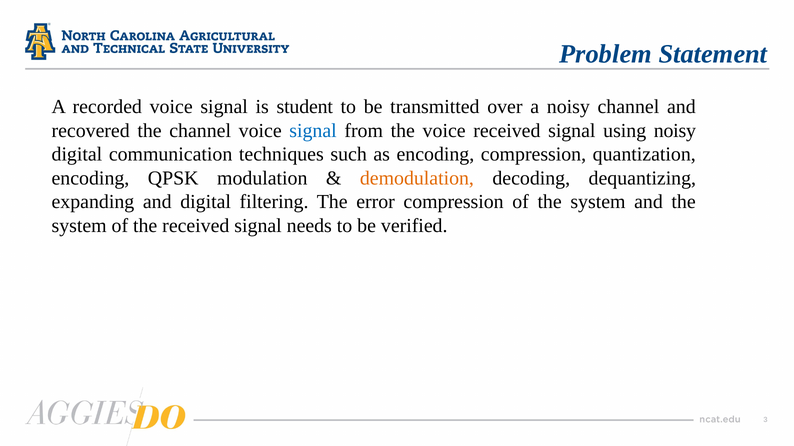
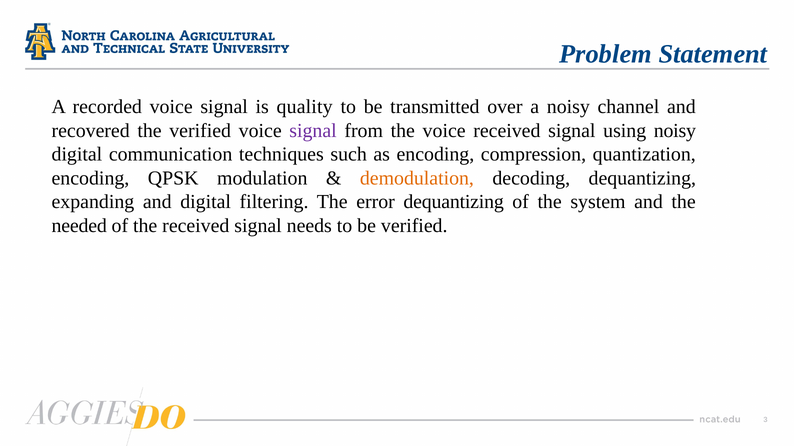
student: student -> quality (305, 107)
the channel: channel -> verified (200, 131)
signal colour: blue -> purple (313, 131)
error compression: compression -> dequantizing (454, 202)
system: system -> needed (79, 226)
